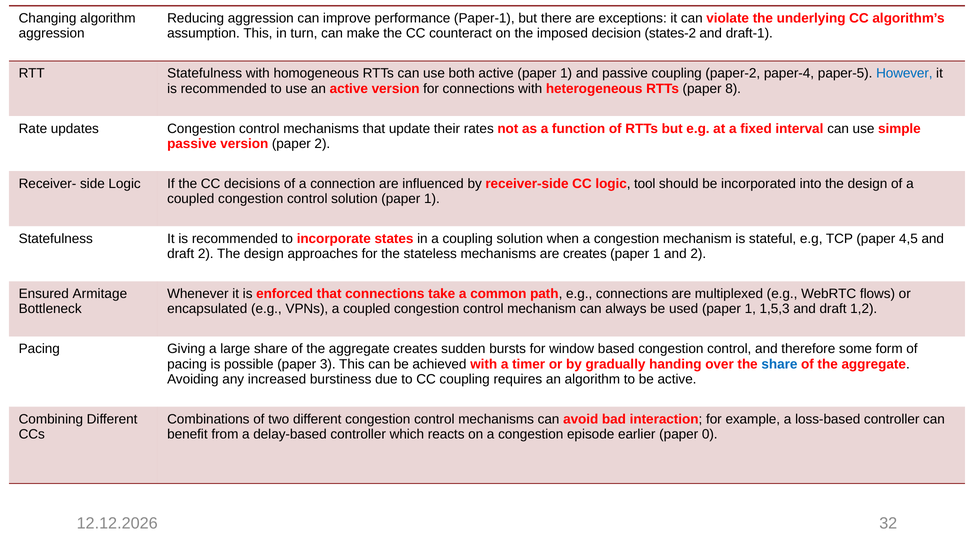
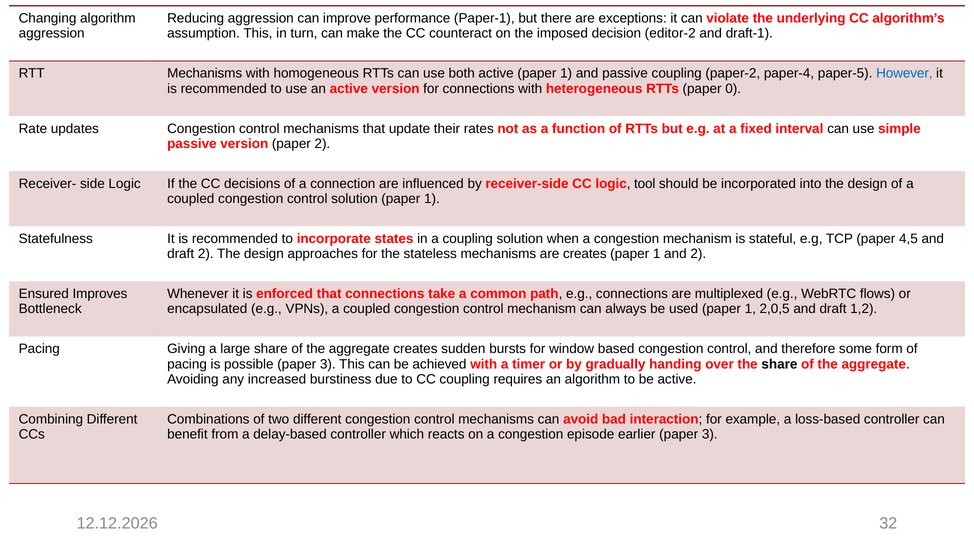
states-2: states-2 -> editor-2 (670, 33)
RTT Statefulness: Statefulness -> Mechanisms (205, 73)
8: 8 -> 0 (733, 89)
Armitage: Armitage -> Improves (100, 294)
1,5,3: 1,5,3 -> 2,0,5 (775, 309)
share colour: blue -> black (779, 364)
earlier paper 0: 0 -> 3 (710, 434)
